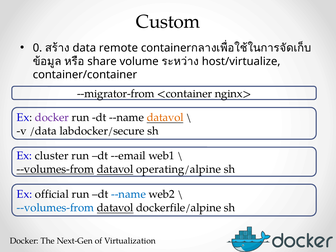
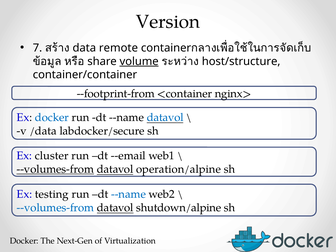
Custom: Custom -> Version (168, 22)
0: 0 -> 7 (37, 48)
volume underline: none -> present (139, 61)
host/virtualize: host/virtualize -> host/structure (241, 61)
--migrator-from: --migrator-from -> --footprint-from (116, 94)
docker colour: purple -> blue (52, 117)
datavol colour: orange -> blue (165, 117)
operating/alpine: operating/alpine -> operation/alpine (179, 169)
official: official -> testing (52, 194)
dockerfile/alpine: dockerfile/alpine -> shutdown/alpine (179, 208)
